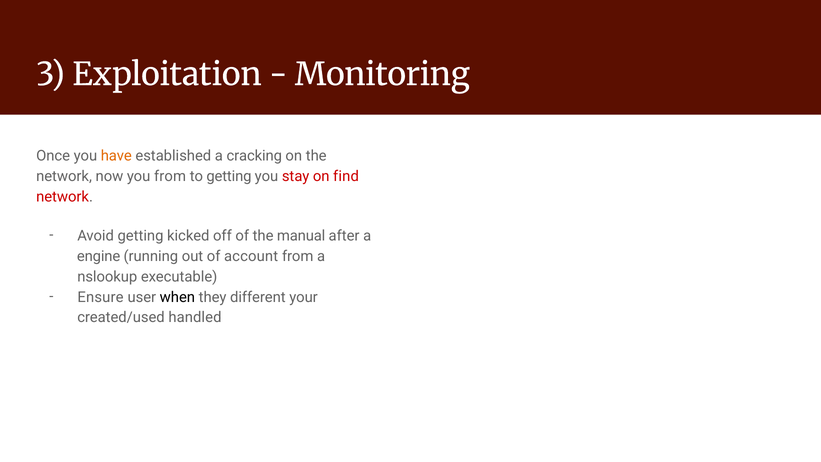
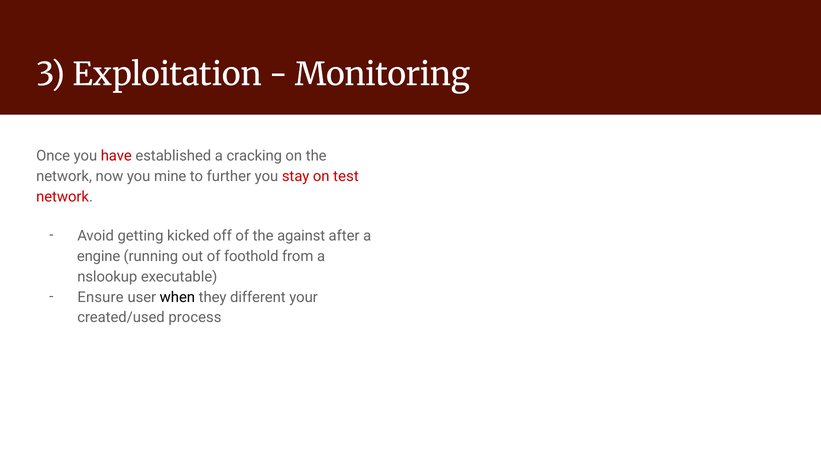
have colour: orange -> red (116, 156)
you from: from -> mine (170, 176)
to getting: getting -> further (229, 176)
find: find -> test (346, 176)
manual: manual -> against (301, 236)
account: account -> foothold (251, 256)
handled: handled -> process (195, 317)
